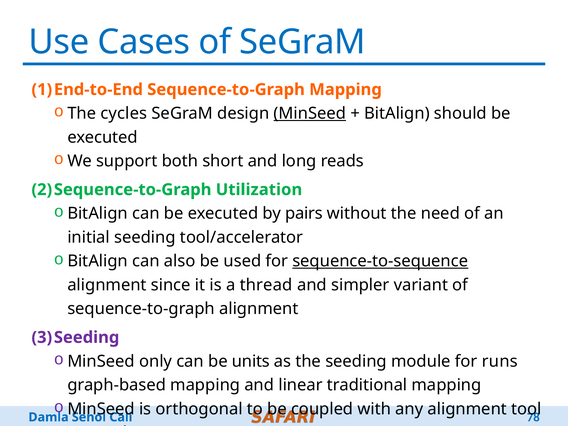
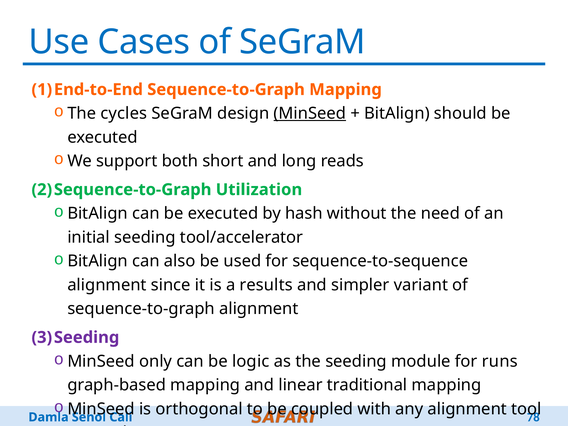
pairs: pairs -> hash (304, 213)
sequence-to-sequence underline: present -> none (380, 261)
thread: thread -> results (266, 285)
units: units -> logic (251, 361)
